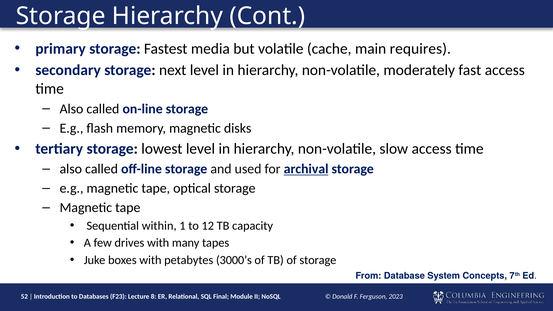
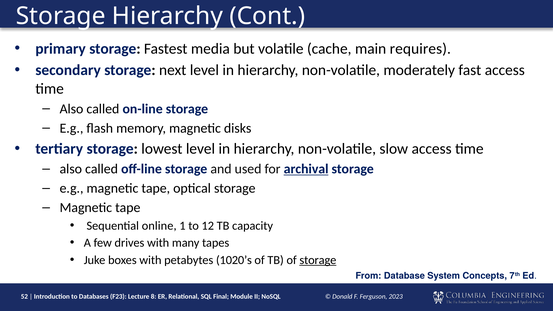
within: within -> online (159, 226)
3000’s: 3000’s -> 1020’s (234, 260)
storage underline: none -> present (318, 260)
